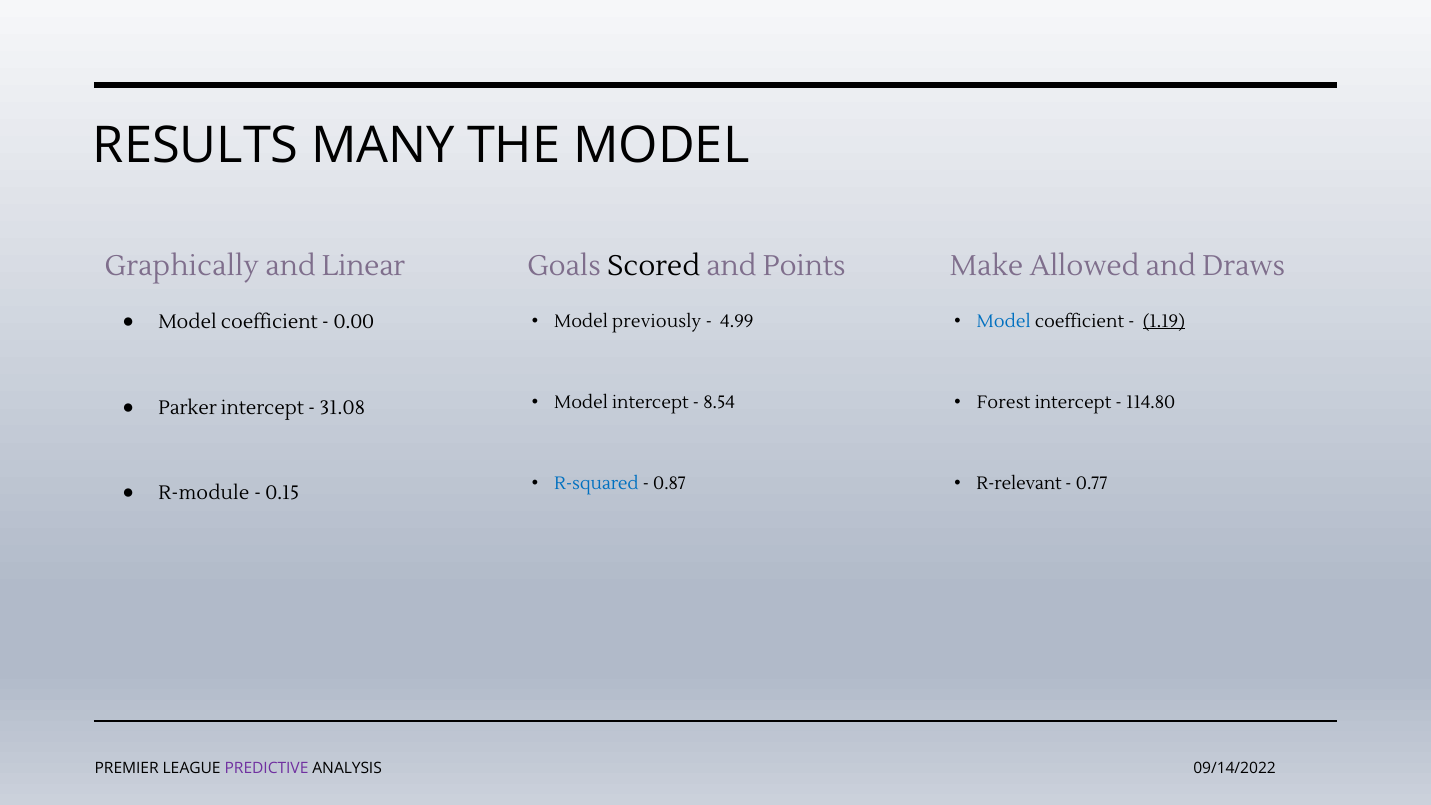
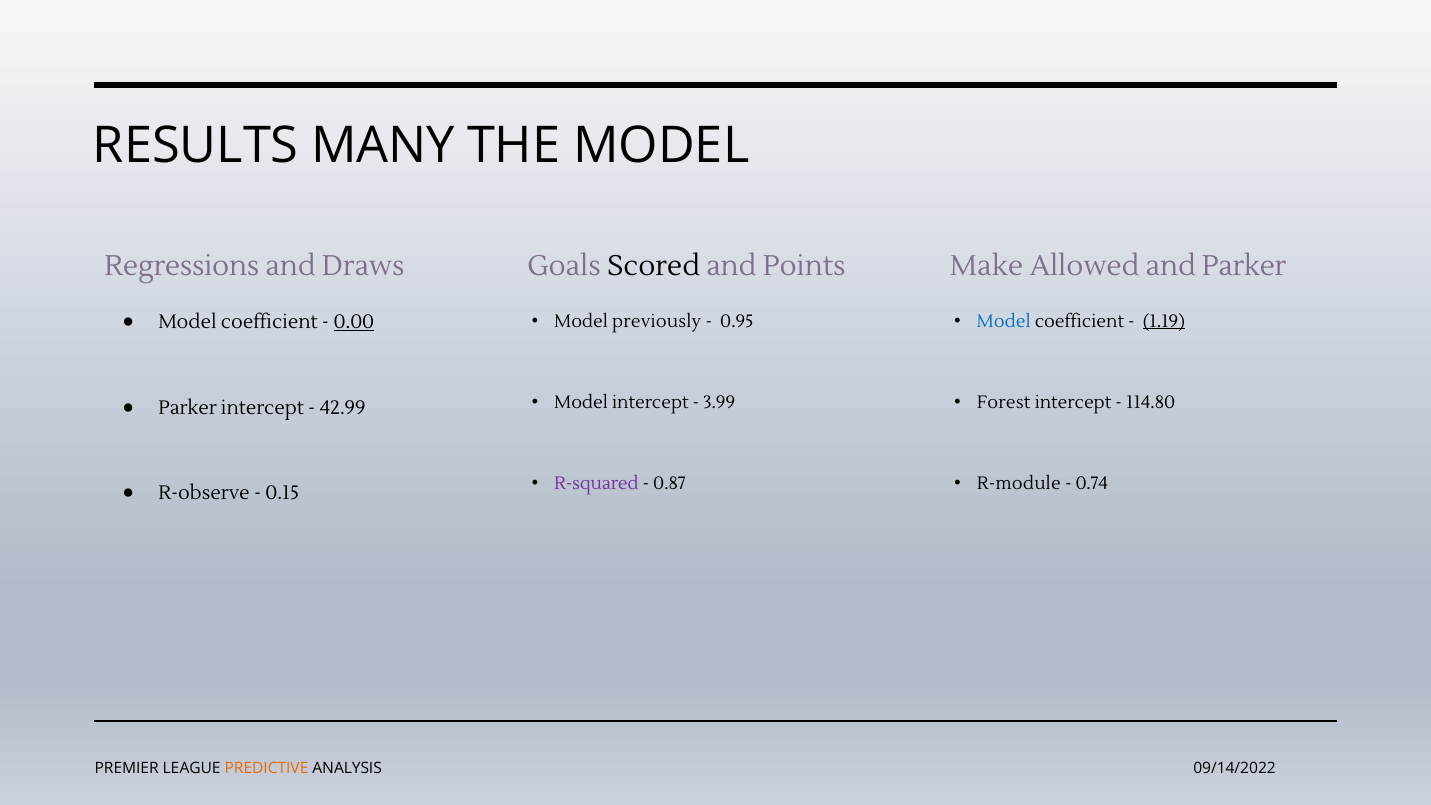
Graphically: Graphically -> Regressions (182, 267)
Linear: Linear -> Draws (363, 267)
and Draws: Draws -> Parker (1244, 267)
4.99: 4.99 -> 0.95 (737, 321)
0.00 underline: none -> present (354, 322)
8.54: 8.54 -> 3.99 (719, 402)
31.08: 31.08 -> 42.99 (343, 408)
R-squared colour: blue -> purple (596, 484)
R-relevant: R-relevant -> R-module (1019, 484)
0.77: 0.77 -> 0.74 (1092, 484)
R-module: R-module -> R-observe (204, 493)
PREDICTIVE colour: purple -> orange (266, 769)
